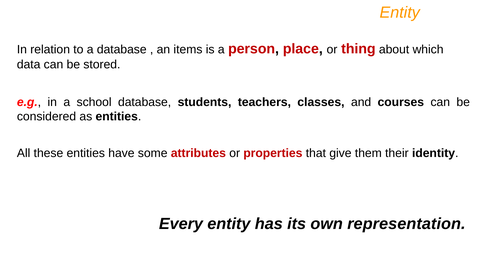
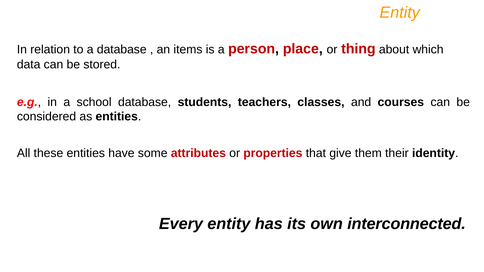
representation: representation -> interconnected (407, 224)
